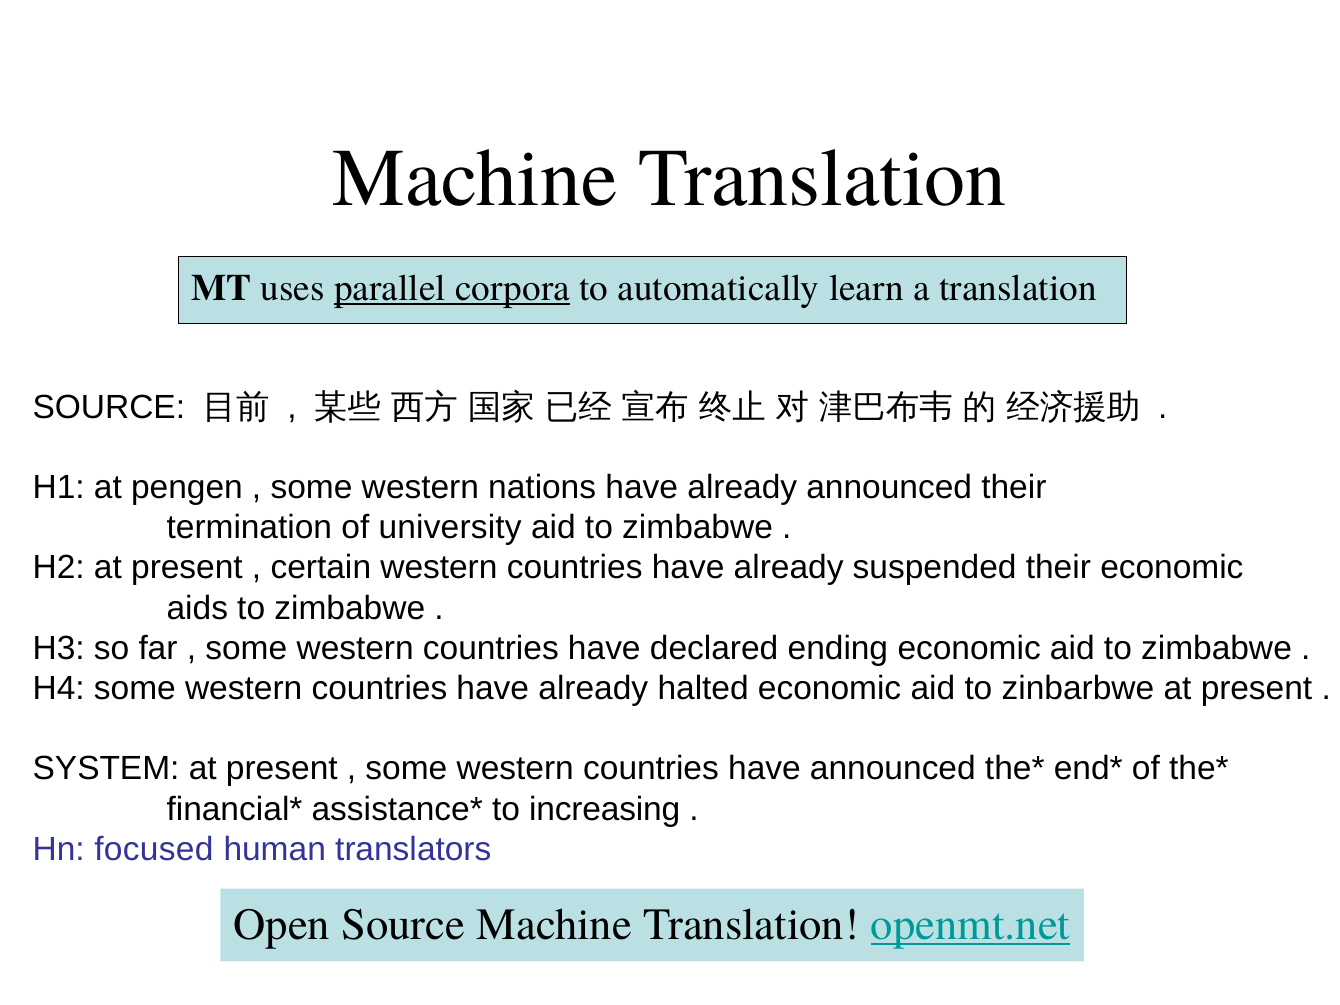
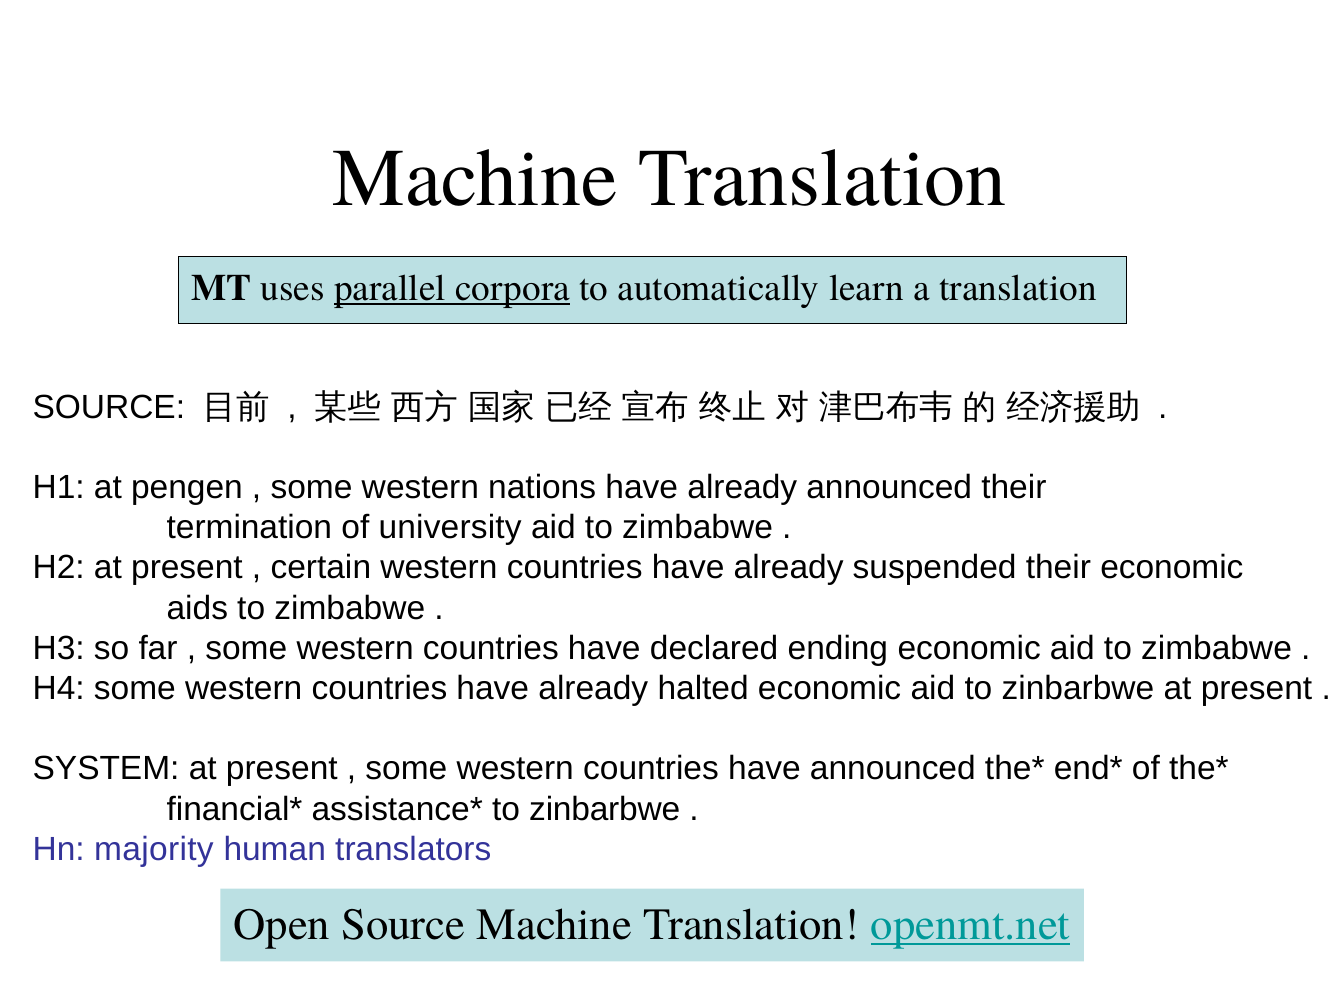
increasing: increasing -> zinbarbwe (605, 809)
focused: focused -> majority (154, 849)
